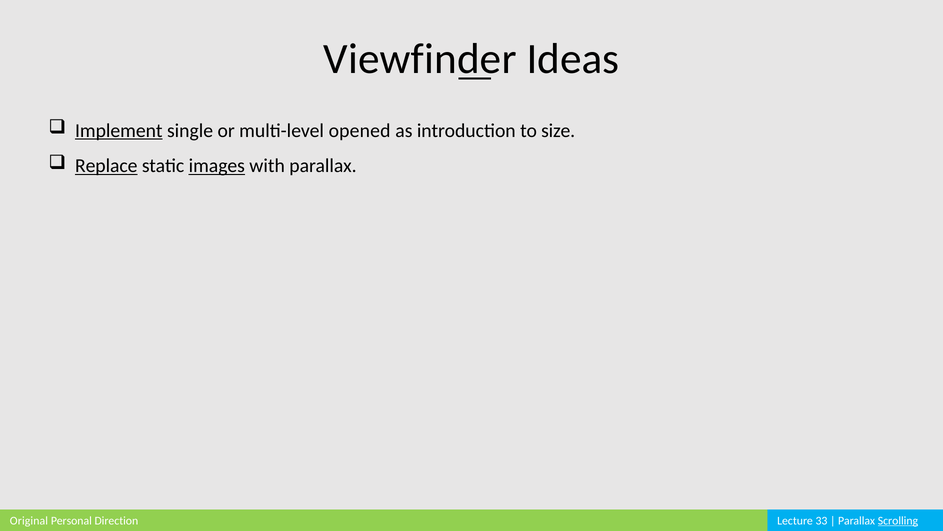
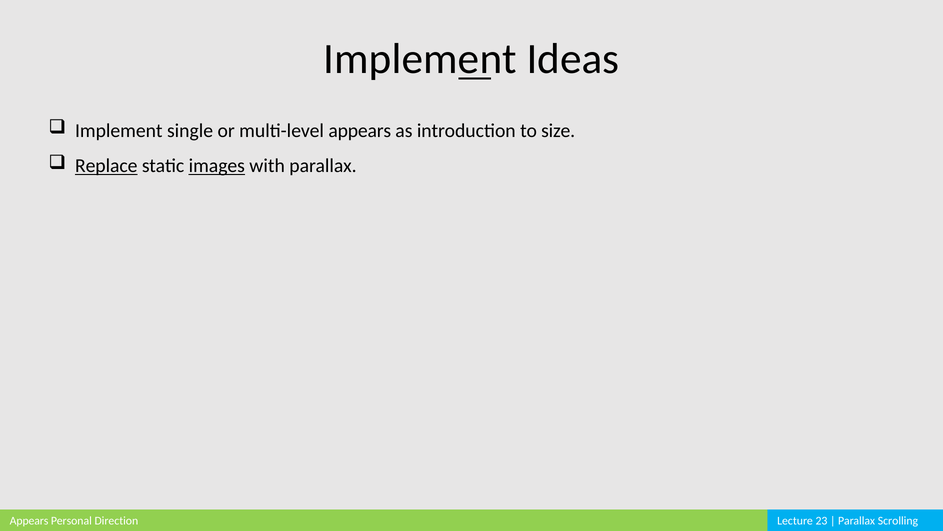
Viewfinder: Viewfinder -> Implement (420, 59)
Implement underline: present -> none (119, 130)
multi-level opened: opened -> appears (360, 130)
Original: Original -> Appears (29, 521)
33: 33 -> 23 (821, 520)
Scrolling underline: present -> none (898, 520)
